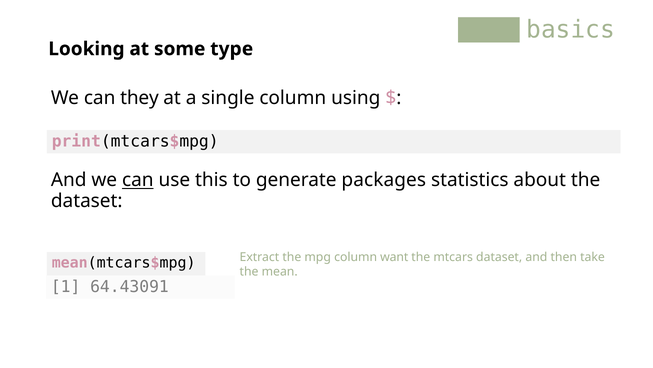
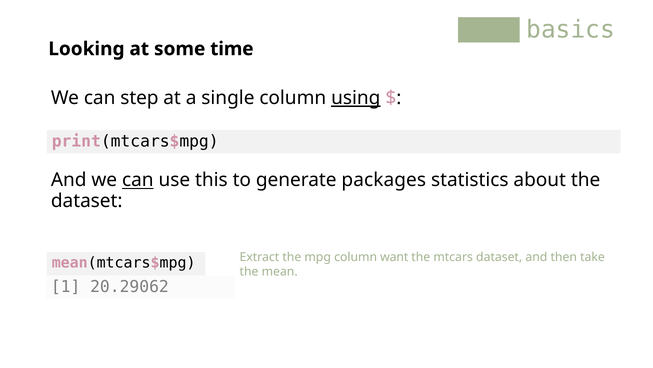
type: type -> time (232, 49)
they: they -> step (139, 98)
using underline: none -> present (356, 98)
64.43091: 64.43091 -> 20.29062 (129, 286)
